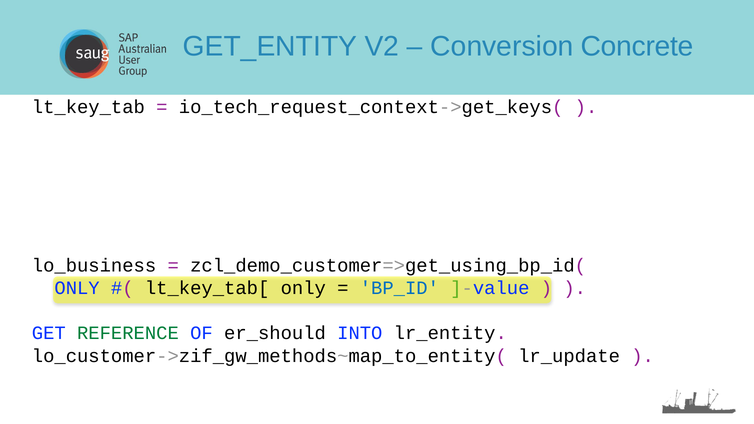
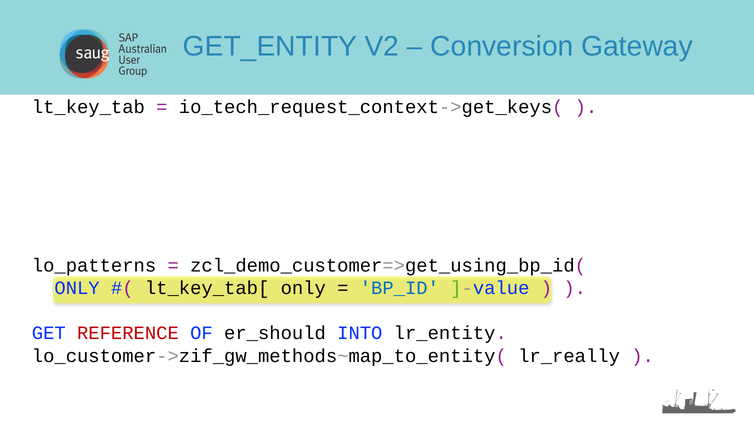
Concrete: Concrete -> Gateway (637, 46)
lo_business: lo_business -> lo_patterns (94, 265)
REFERENCE colour: green -> red (128, 333)
lr_update: lr_update -> lr_really (569, 356)
